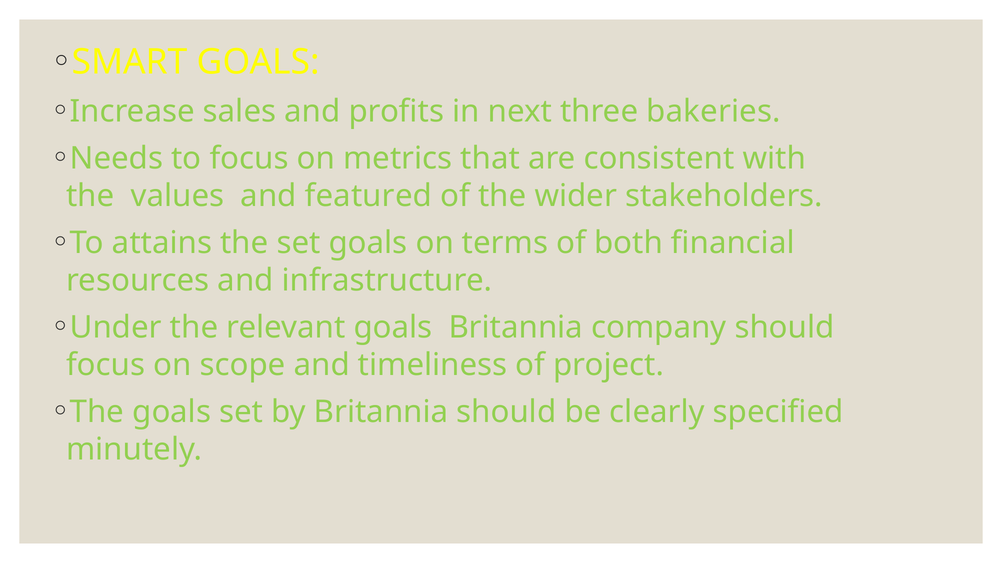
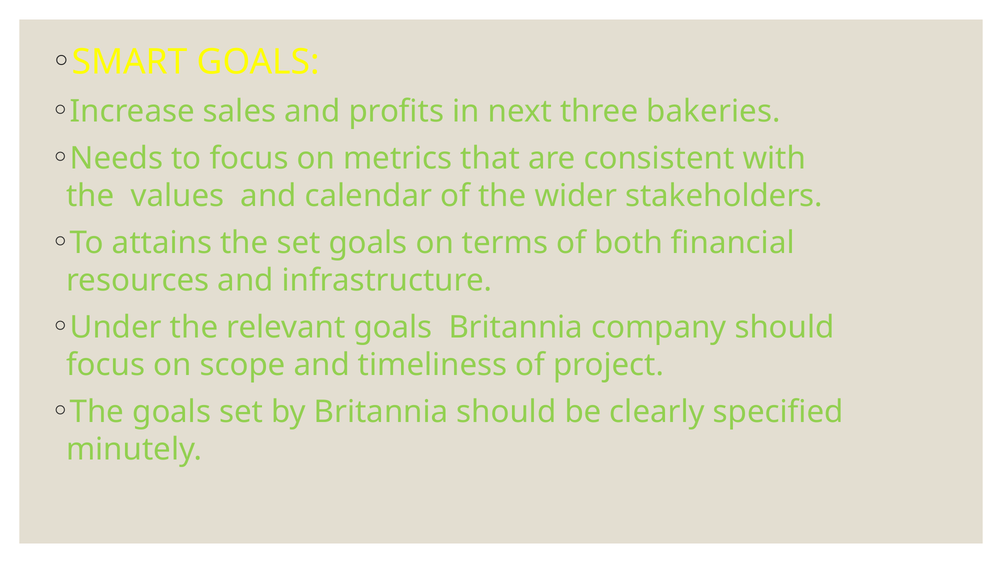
featured: featured -> calendar (368, 196)
